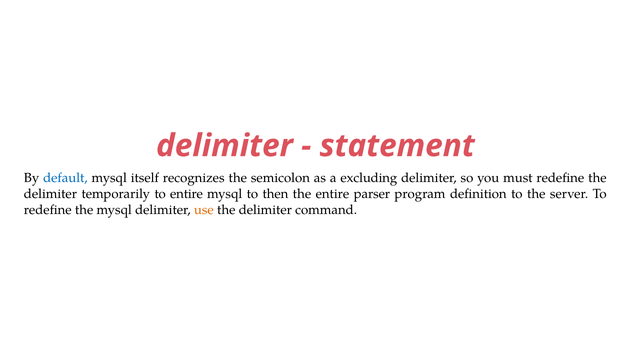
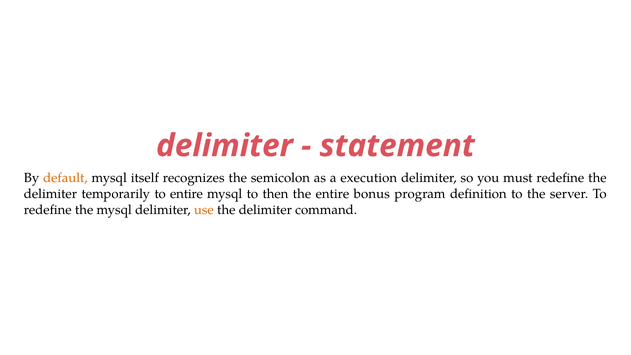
default colour: blue -> orange (65, 178)
excluding: excluding -> execution (369, 178)
parser: parser -> bonus (372, 194)
